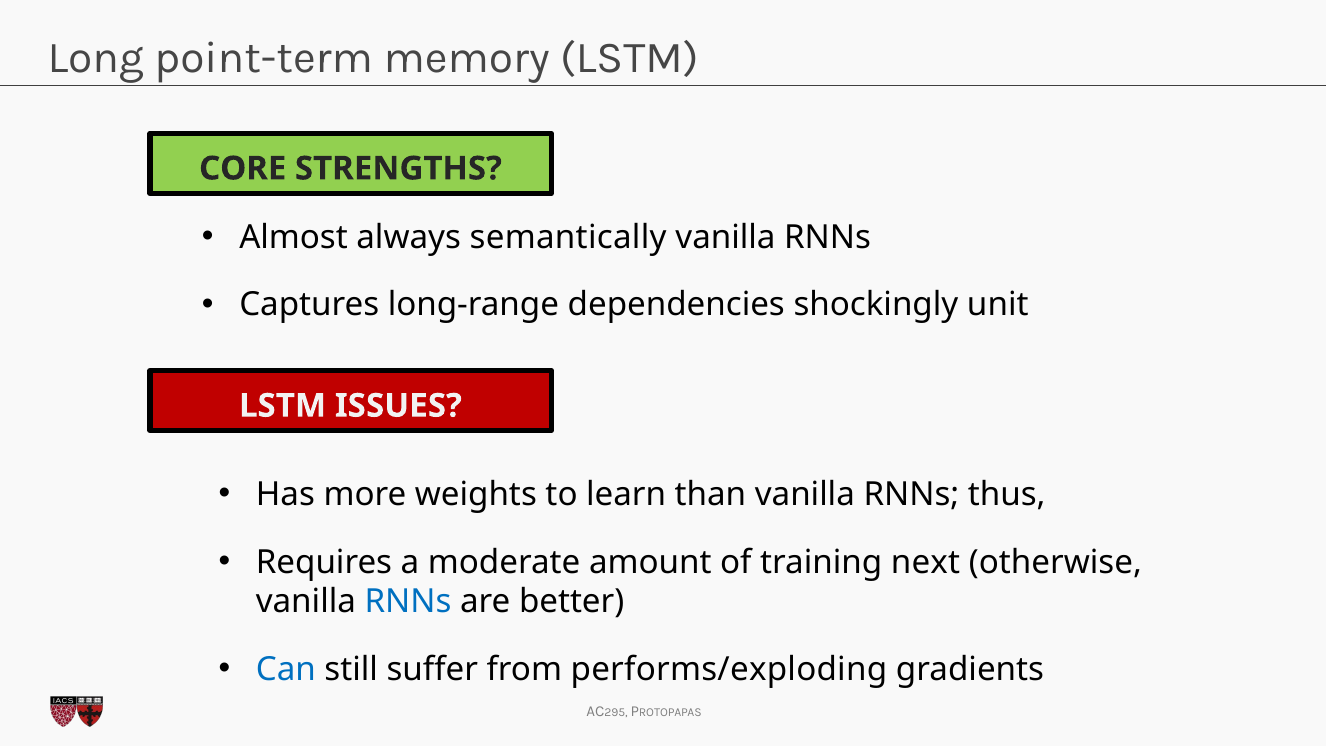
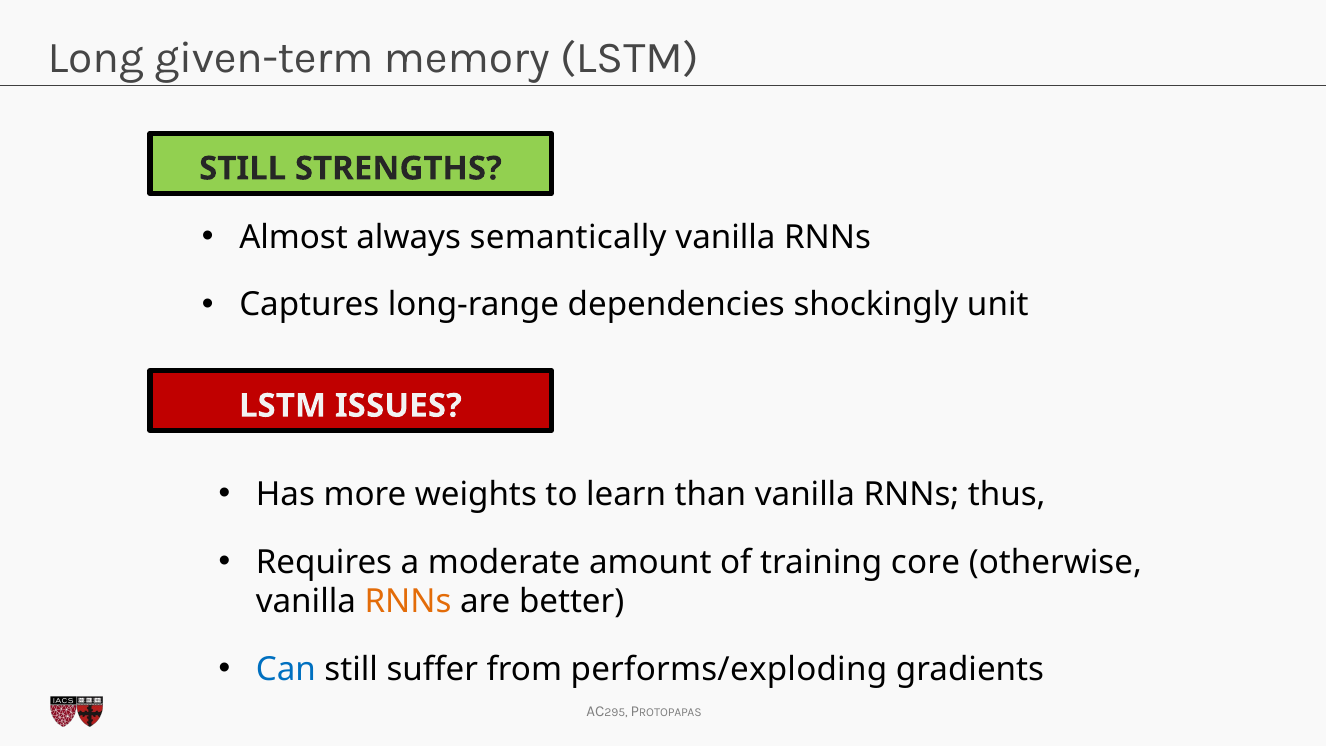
point-term: point-term -> given-term (264, 58)
CORE: CORE -> STILL (243, 168)
next: next -> core (925, 562)
RNNs colour: blue -> orange (408, 602)
